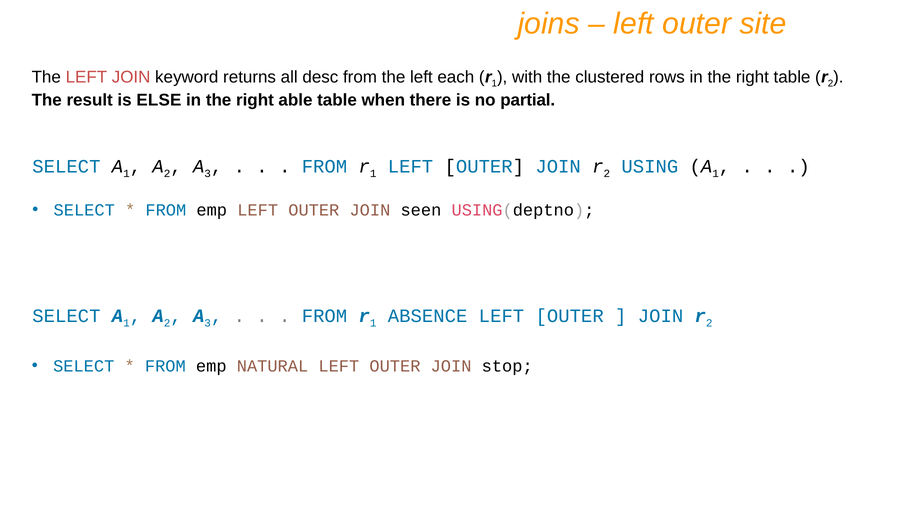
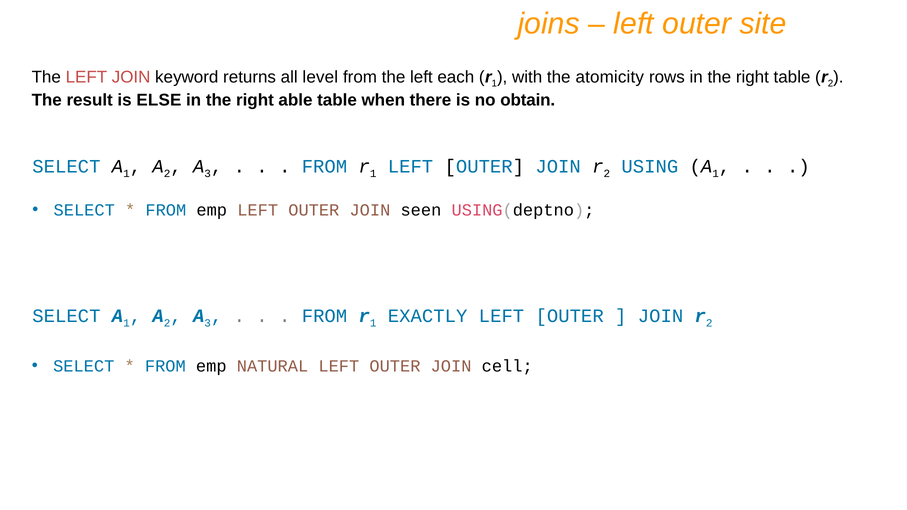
desc: desc -> level (320, 77)
clustered: clustered -> atomicity (610, 77)
partial: partial -> obtain (528, 100)
ABSENCE: ABSENCE -> EXACTLY (428, 316)
stop: stop -> cell (507, 366)
